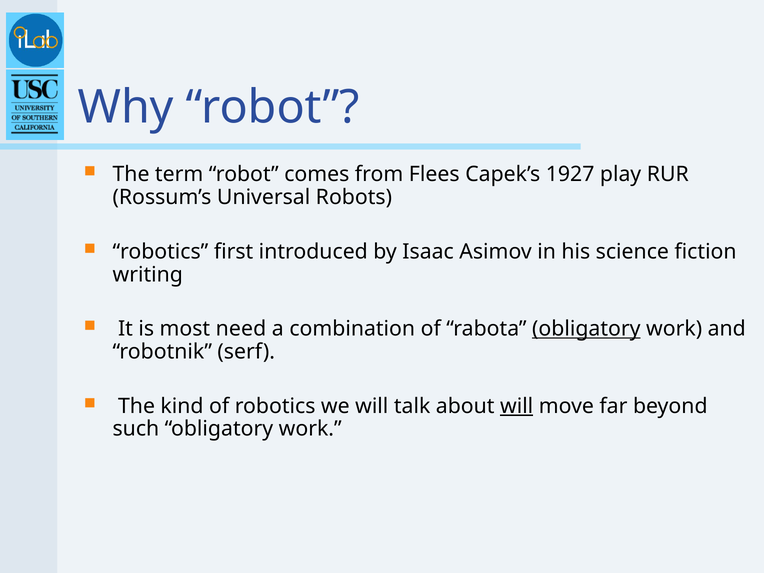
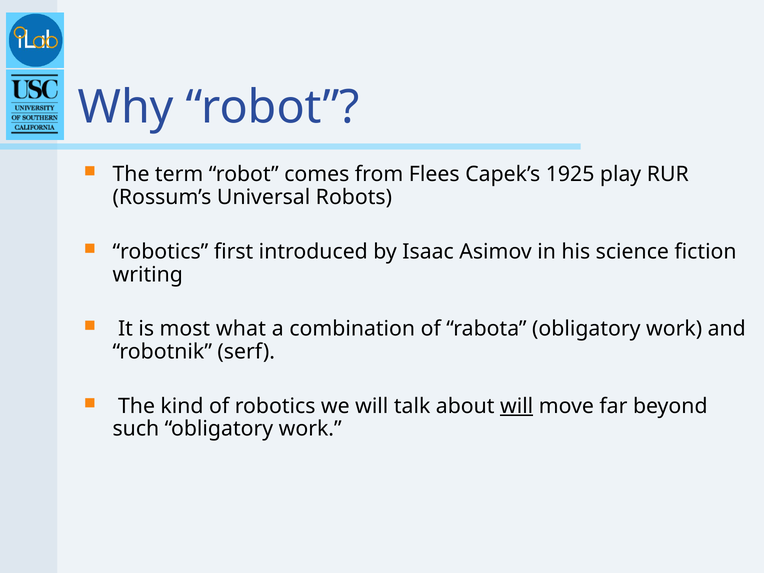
1927: 1927 -> 1925 (570, 174)
need: need -> what (241, 329)
obligatory underline: present -> none (586, 329)
